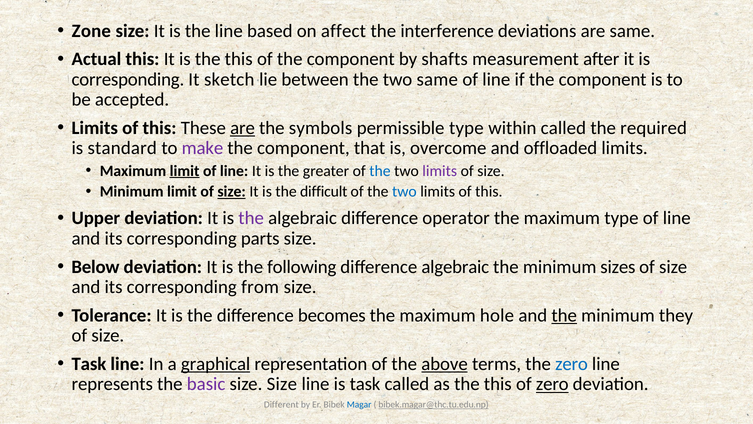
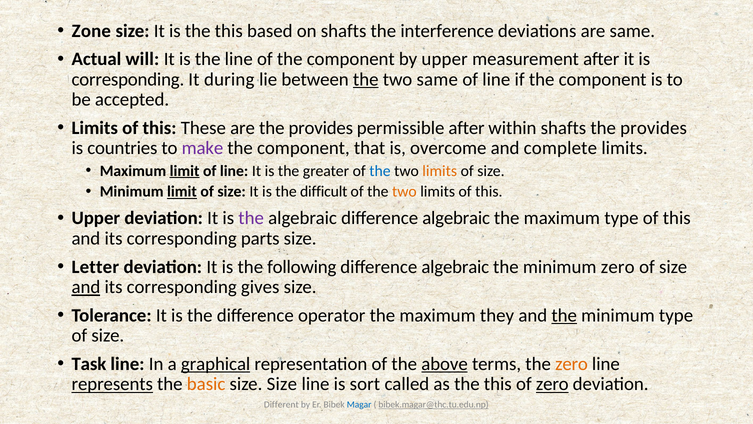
is the line: line -> this (229, 31)
on affect: affect -> shafts (344, 31)
Actual this: this -> will (142, 59)
is the this: this -> line (239, 59)
by shafts: shafts -> upper (445, 59)
sketch: sketch -> during (229, 79)
the underline: none -> present (366, 79)
are underline: present -> none (243, 128)
symbols: symbols -> provides (321, 128)
permissible type: type -> after (467, 128)
within called: called -> shafts (563, 128)
required: required -> provides (654, 128)
standard: standard -> countries (122, 148)
offloaded: offloaded -> complete (560, 148)
limits colour: purple -> orange (440, 171)
limit underline: none -> present (182, 192)
size underline: present -> none (232, 192)
two colour: blue -> orange (404, 192)
algebraic difference operator: operator -> algebraic (456, 218)
line: line -> this (677, 218)
Below: Below -> Letter (95, 267)
minimum sizes: sizes -> zero (618, 267)
and underline: none -> present (86, 287)
from: from -> gives (260, 287)
becomes: becomes -> operator (332, 315)
hole: hole -> they (497, 315)
minimum they: they -> type (676, 315)
zero colour: blue -> orange (572, 364)
represents underline: none -> present (112, 384)
basic colour: purple -> orange (206, 384)
is task: task -> sort (365, 384)
